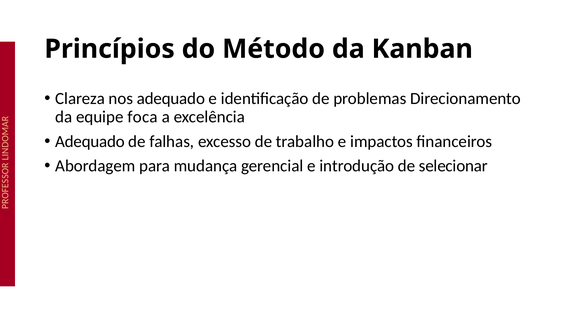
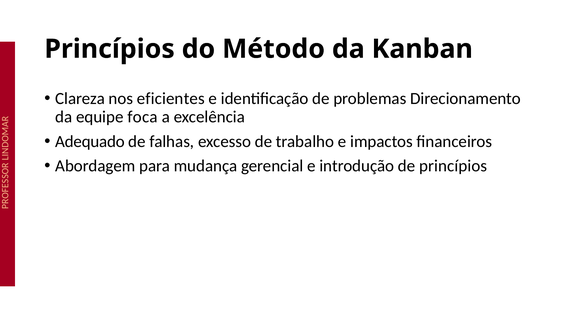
nos adequado: adequado -> eficientes (171, 98)
de selecionar: selecionar -> princípios (453, 166)
